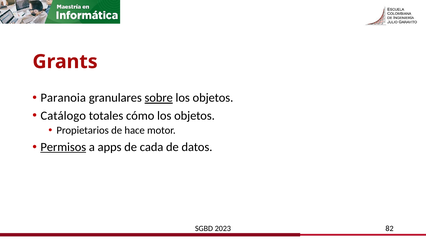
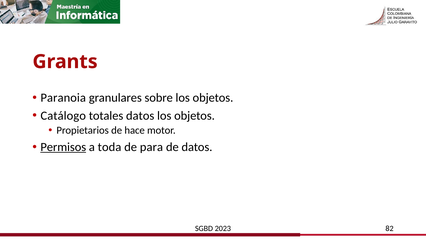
sobre underline: present -> none (159, 98)
totales cómo: cómo -> datos (140, 116)
apps: apps -> toda (110, 147)
cada: cada -> para (151, 147)
